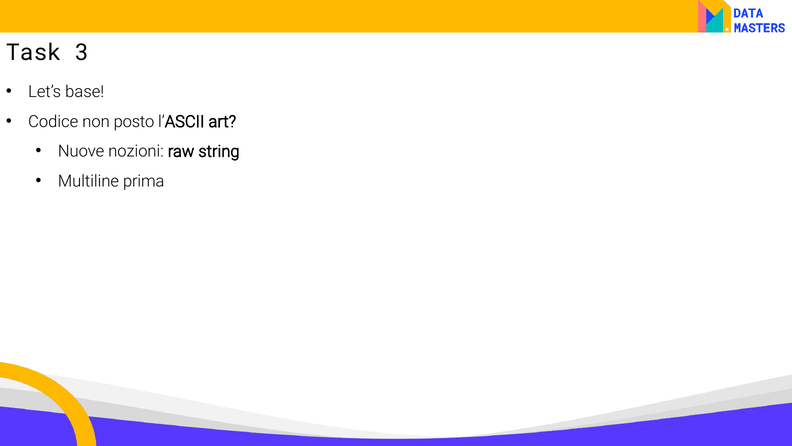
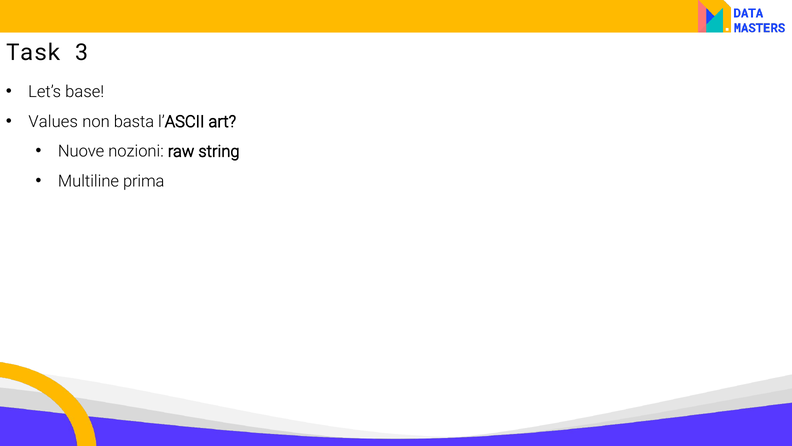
Codice: Codice -> Values (53, 122)
posto: posto -> basta (134, 122)
